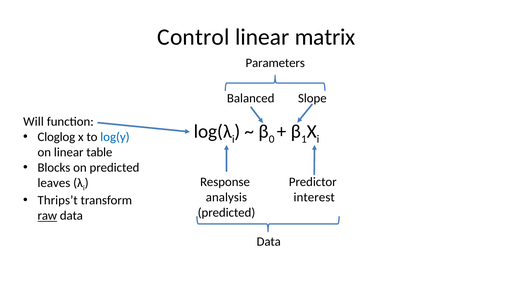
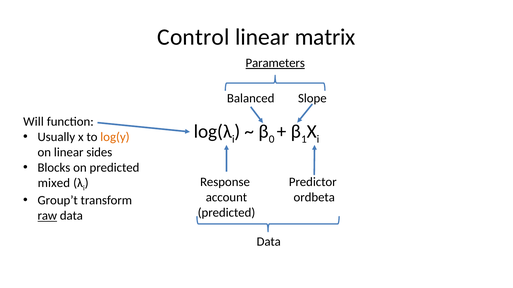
Parameters underline: none -> present (275, 63)
Cloglog: Cloglog -> Usually (56, 137)
log(y colour: blue -> orange (115, 137)
table: table -> sides (99, 153)
leaves: leaves -> mixed (54, 183)
analysis: analysis -> account (226, 198)
interest: interest -> ordbeta (314, 198)
Thrips’t: Thrips’t -> Group’t (58, 201)
